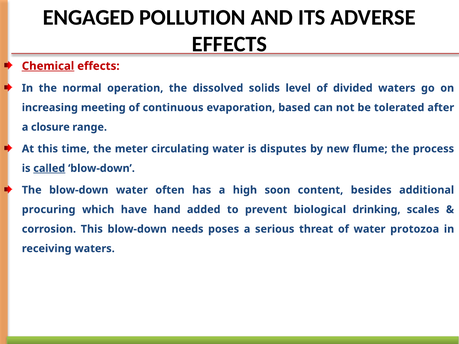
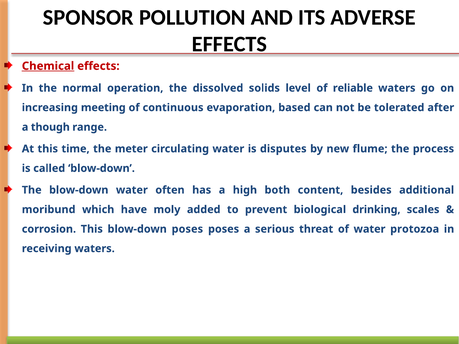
ENGAGED: ENGAGED -> SPONSOR (88, 18)
divided: divided -> reliable (353, 88)
closure: closure -> though (50, 127)
called underline: present -> none (49, 168)
soon: soon -> both (277, 190)
procuring: procuring -> moribund (49, 210)
hand: hand -> moly (167, 210)
blow-down needs: needs -> poses (187, 229)
